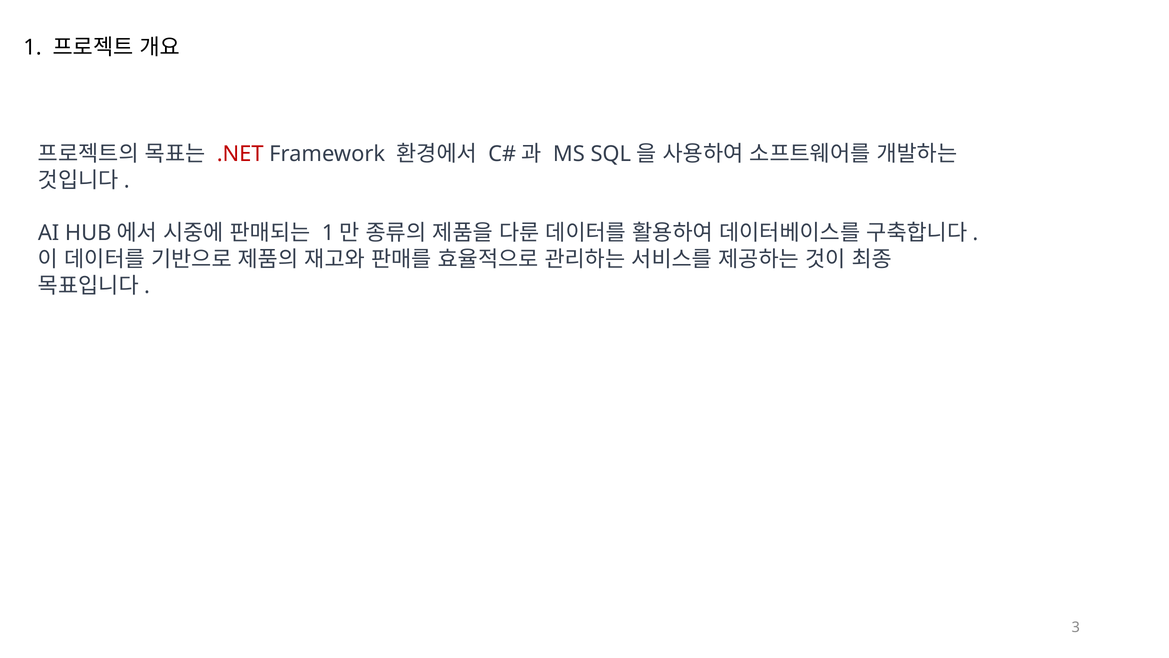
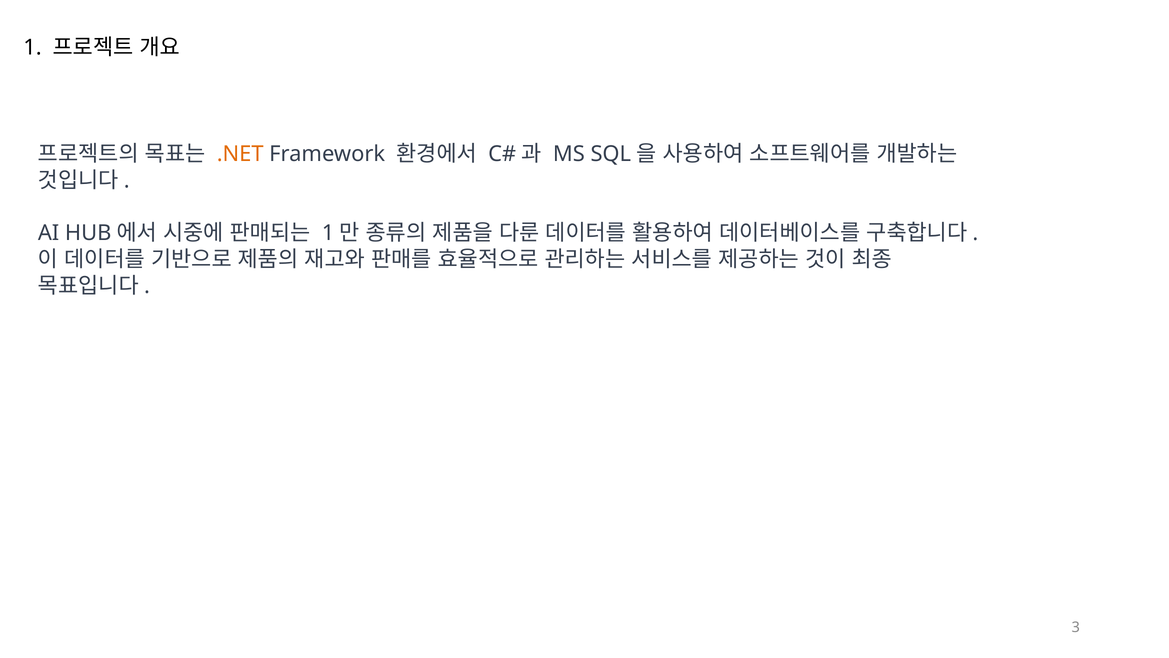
.NET colour: red -> orange (240, 154)
